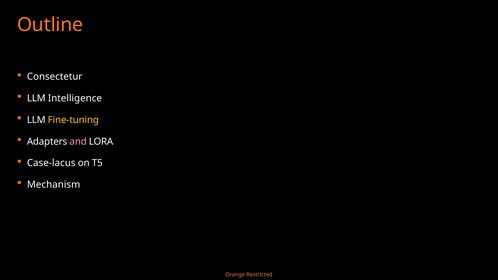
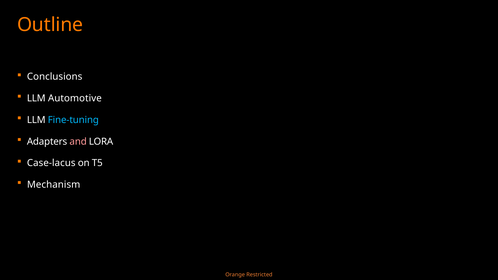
Consectetur: Consectetur -> Conclusions (55, 77)
Intelligence: Intelligence -> Automotive (75, 98)
Fine-tuning colour: yellow -> light blue (73, 120)
